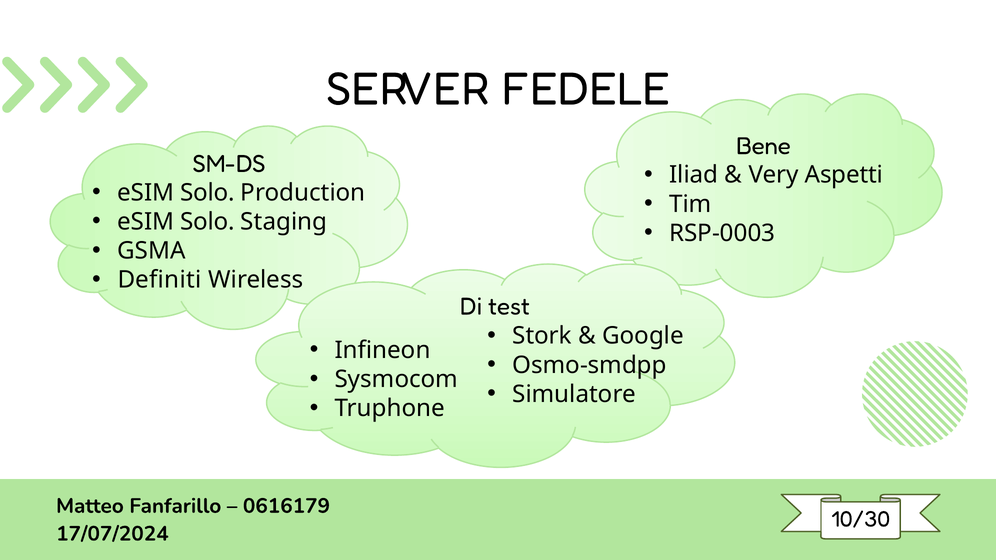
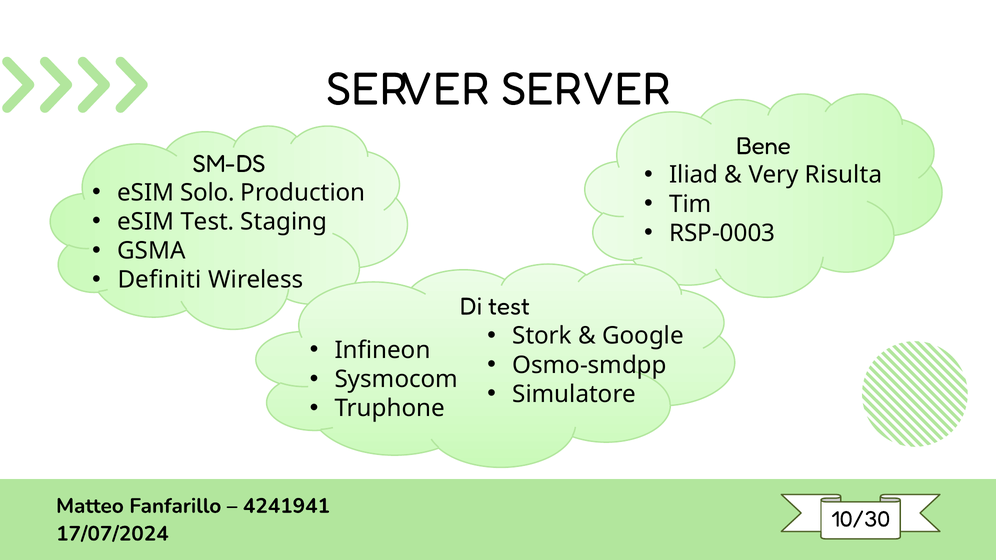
SERVER FEDELE: FEDELE -> SERVER (586, 89)
Aspetti: Aspetti -> Risulta (844, 175)
Solo: Solo -> Test (207, 222)
0616179: 0616179 -> 4241941 (286, 506)
